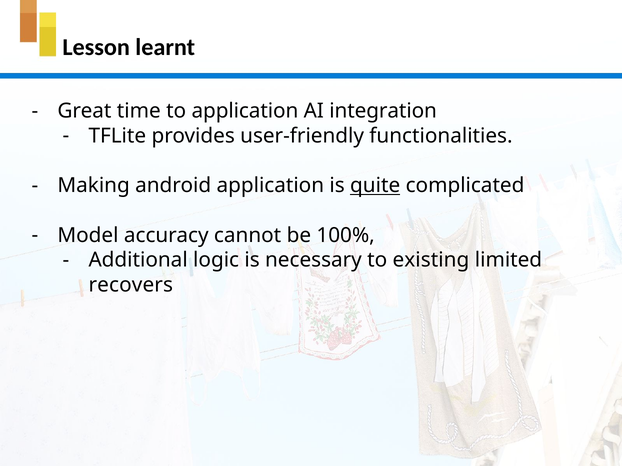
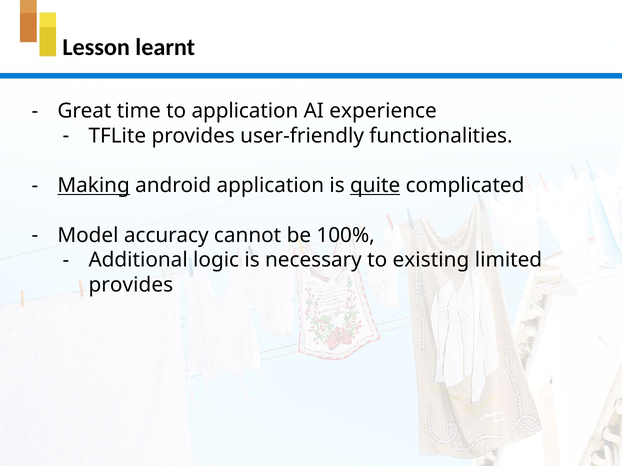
integration: integration -> experience (383, 111)
Making underline: none -> present (94, 186)
recovers: recovers -> provides (131, 285)
